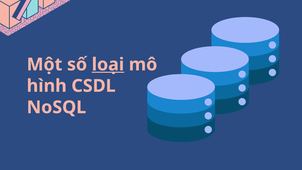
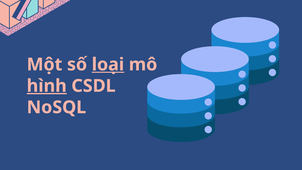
hình underline: none -> present (47, 86)
